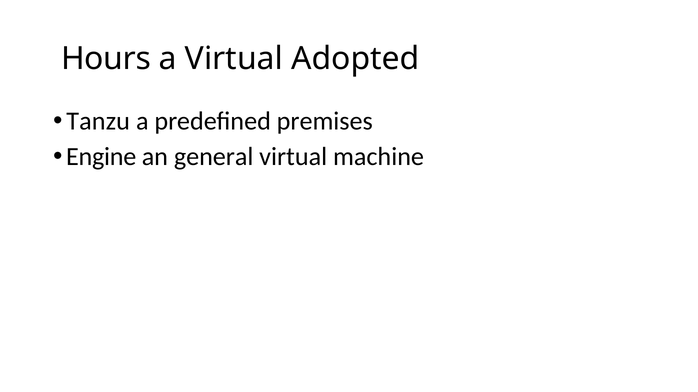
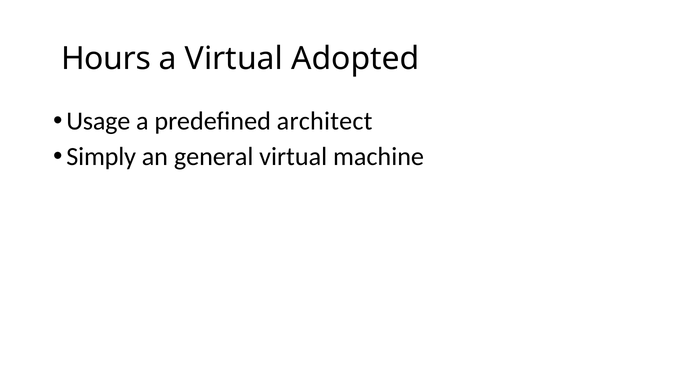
Tanzu: Tanzu -> Usage (98, 121)
premises: premises -> architect (325, 121)
Engine: Engine -> Simply (101, 157)
